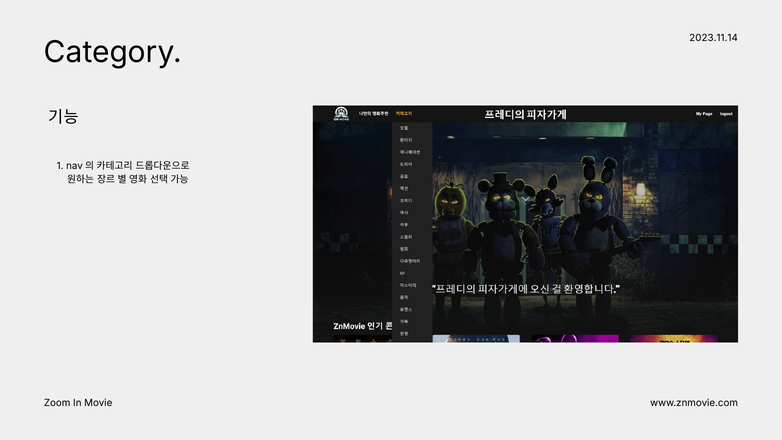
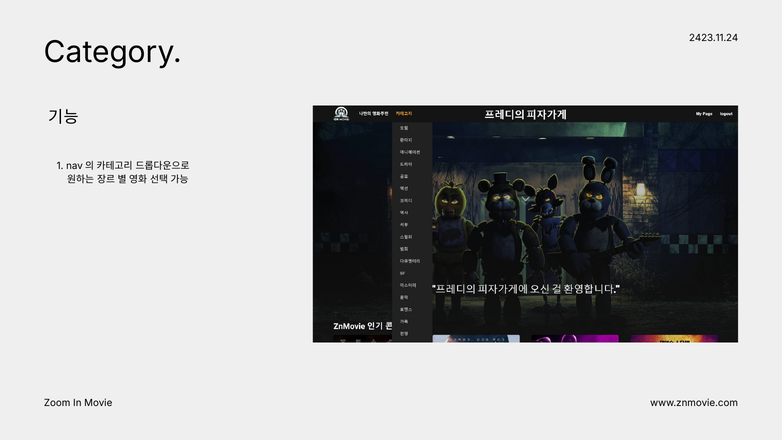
2023.11.14: 2023.11.14 -> 2423.11.24 (714, 38)
